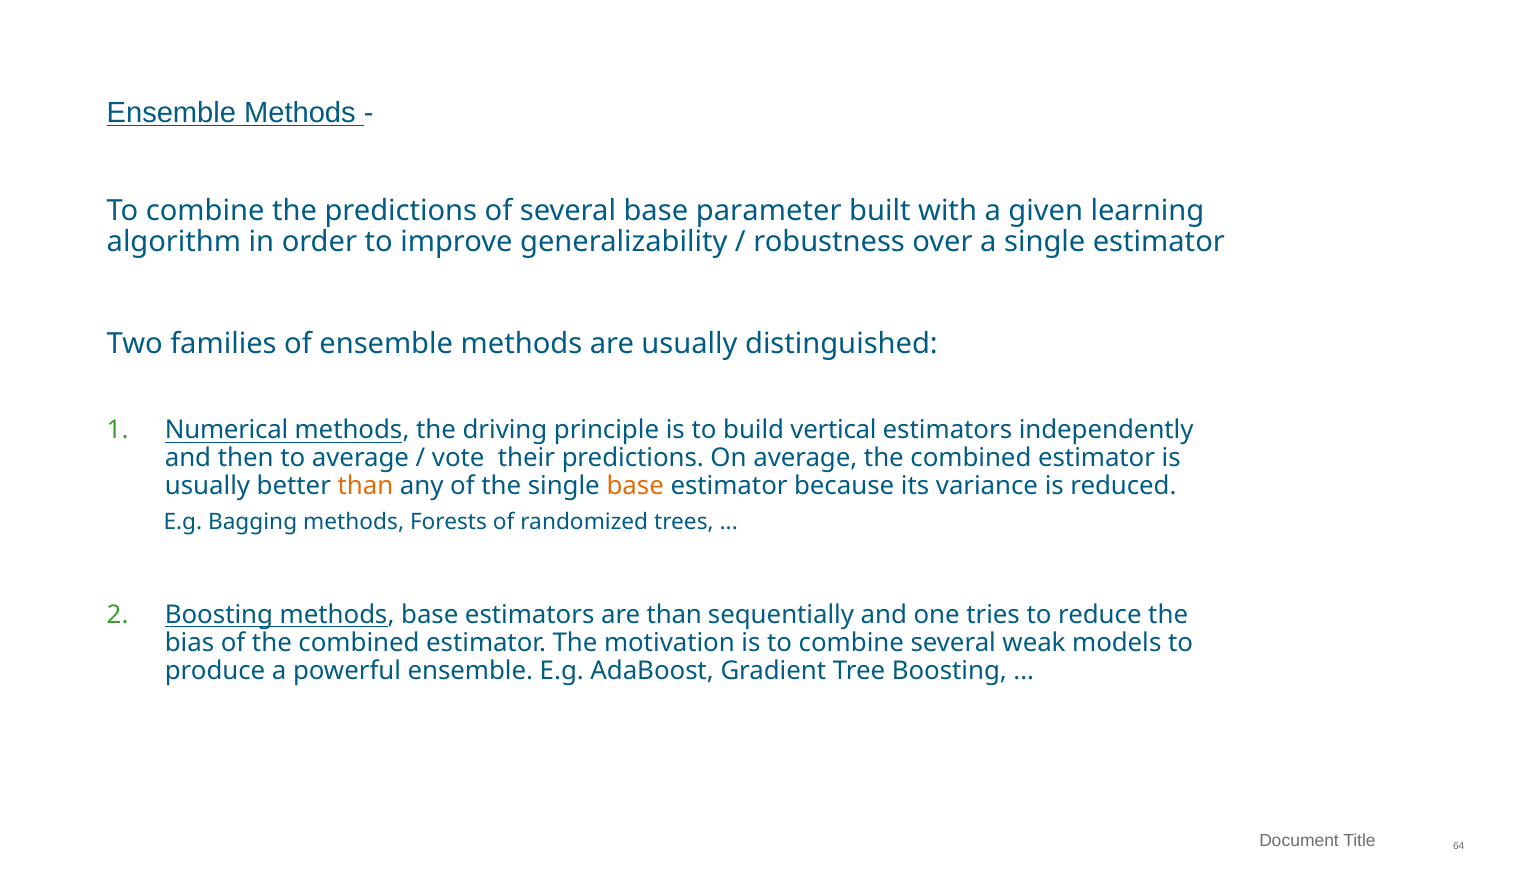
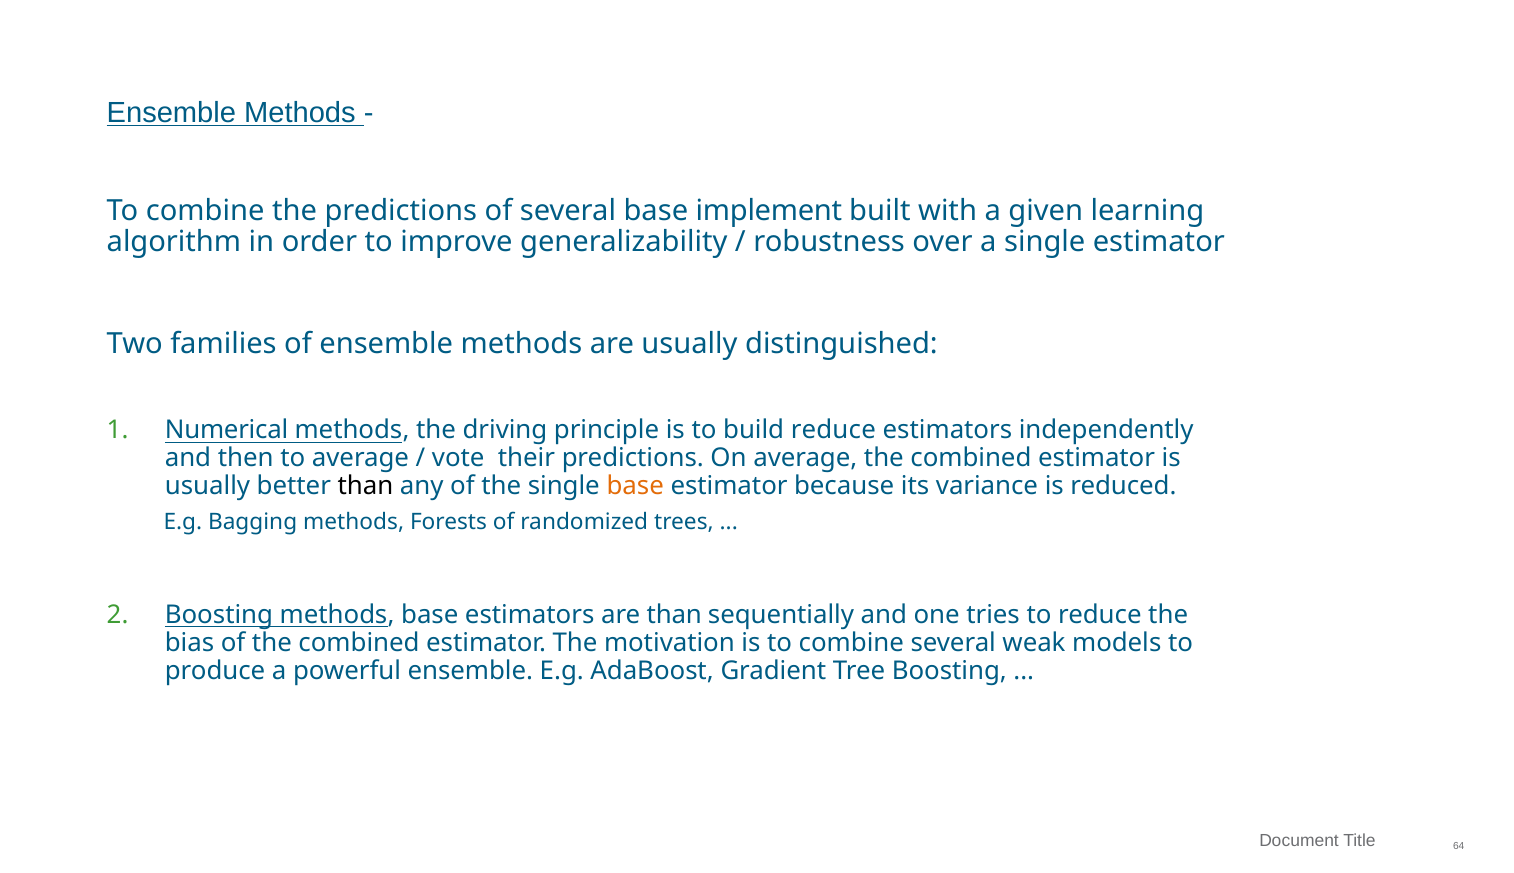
parameter: parameter -> implement (769, 211)
build vertical: vertical -> reduce (833, 431)
than colour: orange -> black (366, 487)
